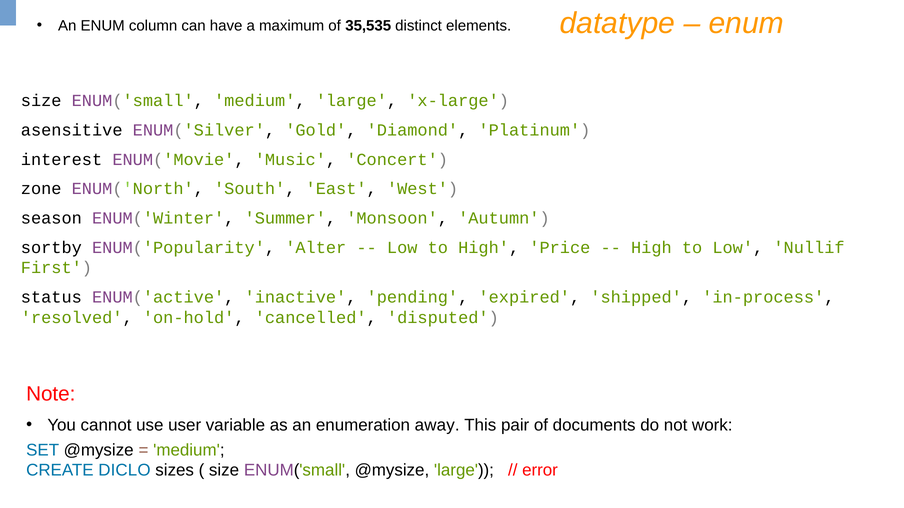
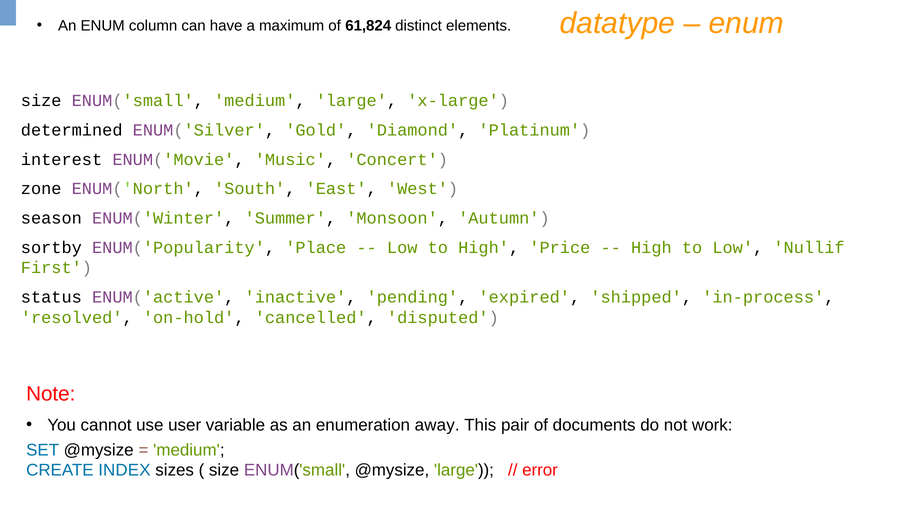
35,535: 35,535 -> 61,824 (368, 26)
asensitive: asensitive -> determined (72, 130)
Alter: Alter -> Place (316, 248)
DICLO: DICLO -> INDEX (124, 471)
